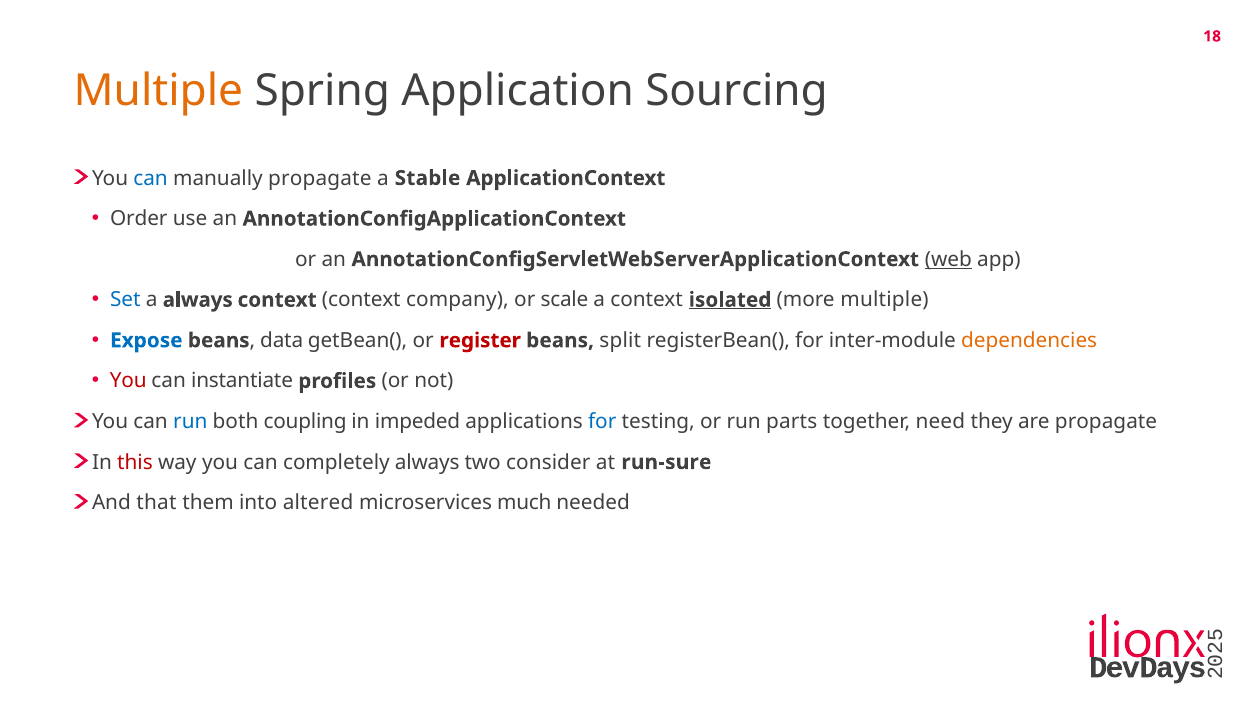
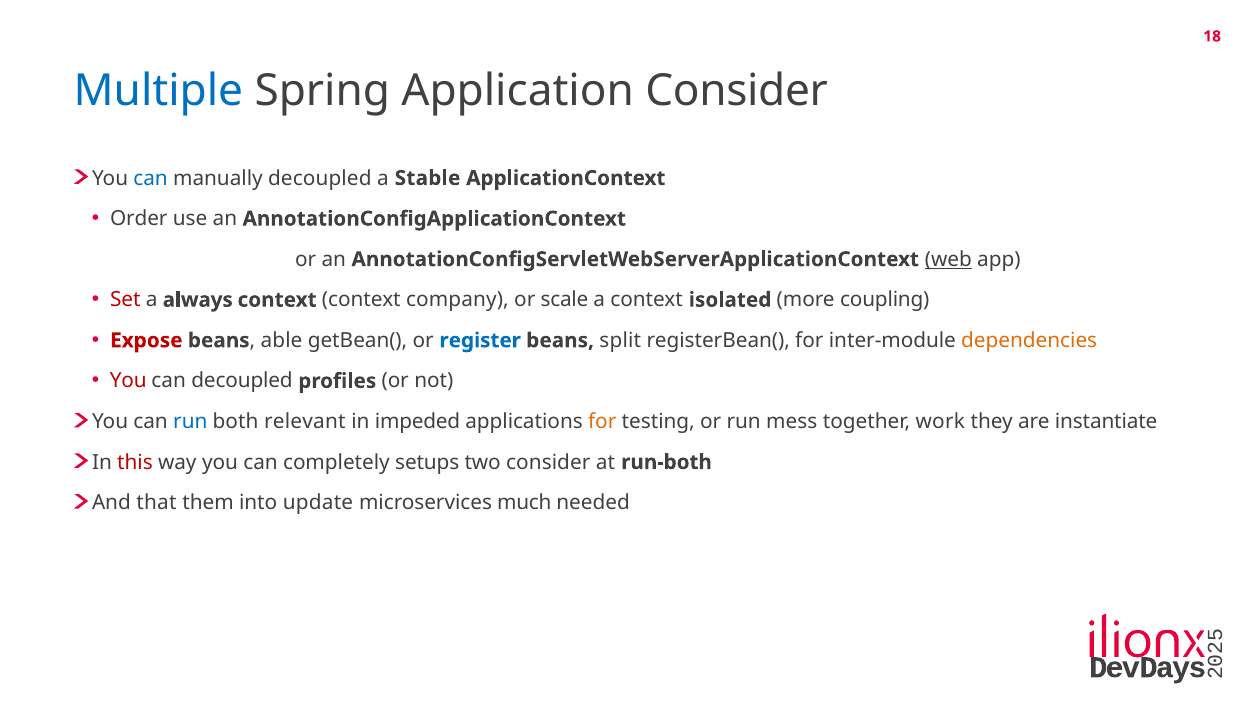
Multiple colour: orange -> blue (158, 91)
Application Sourcing: Sourcing -> Consider (737, 91)
manually propagate: propagate -> decoupled (320, 178)
Set colour: blue -> red (125, 300)
isolated underline: present -> none (730, 300)
more multiple: multiple -> coupling (885, 300)
Expose colour: blue -> red (146, 340)
data: data -> able (282, 340)
register colour: red -> blue (480, 340)
can instantiate: instantiate -> decoupled (242, 381)
coupling: coupling -> relevant (305, 422)
for colour: blue -> orange (602, 422)
parts: parts -> mess (792, 422)
need: need -> work (940, 422)
are propagate: propagate -> instantiate (1106, 422)
completely always: always -> setups (427, 462)
run-sure: run-sure -> run-both (667, 462)
altered: altered -> update (318, 503)
